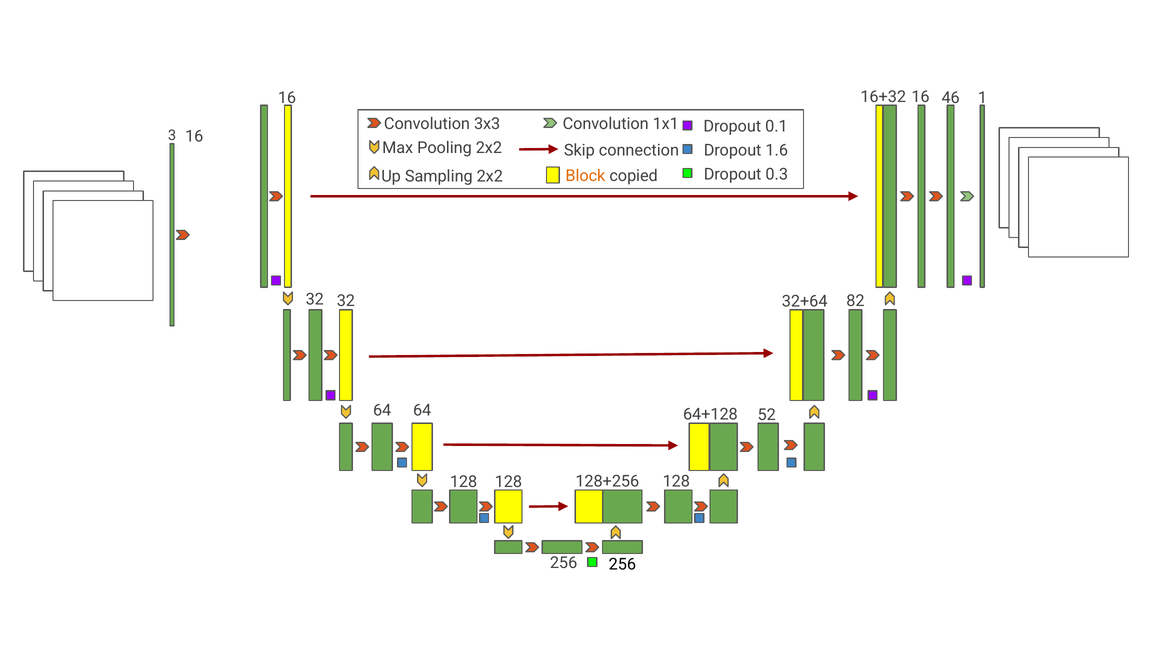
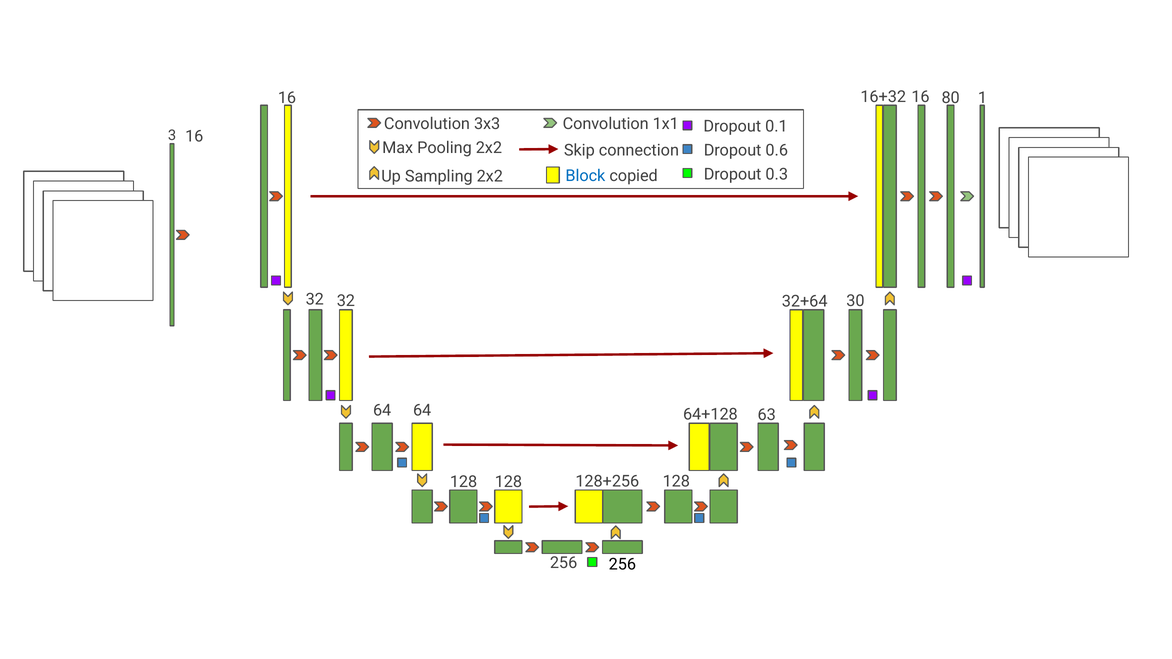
46: 46 -> 80 (951, 98)
1.6: 1.6 -> 0.6 (777, 150)
Block colour: orange -> blue (585, 176)
82: 82 -> 30 (855, 301)
52: 52 -> 63 (767, 415)
